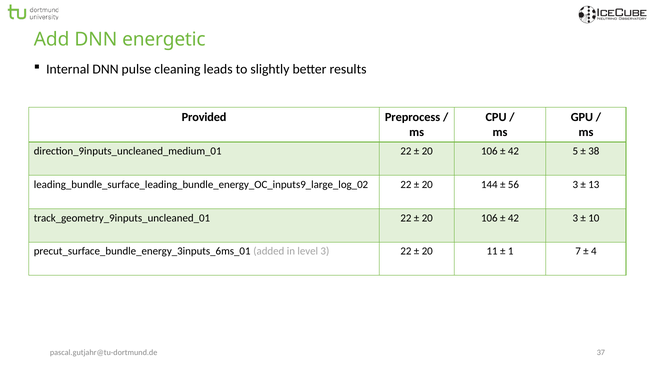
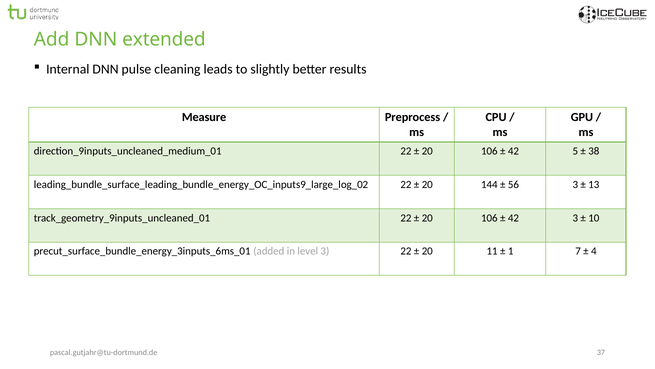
energetic: energetic -> extended (164, 39)
Provided: Provided -> Measure (204, 117)
